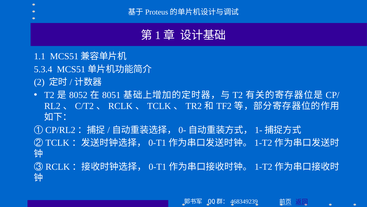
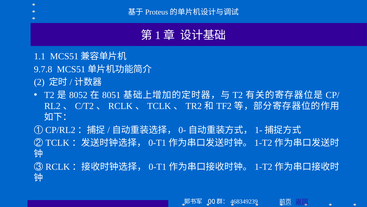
5.3.4: 5.3.4 -> 9.7.8 (43, 69)
